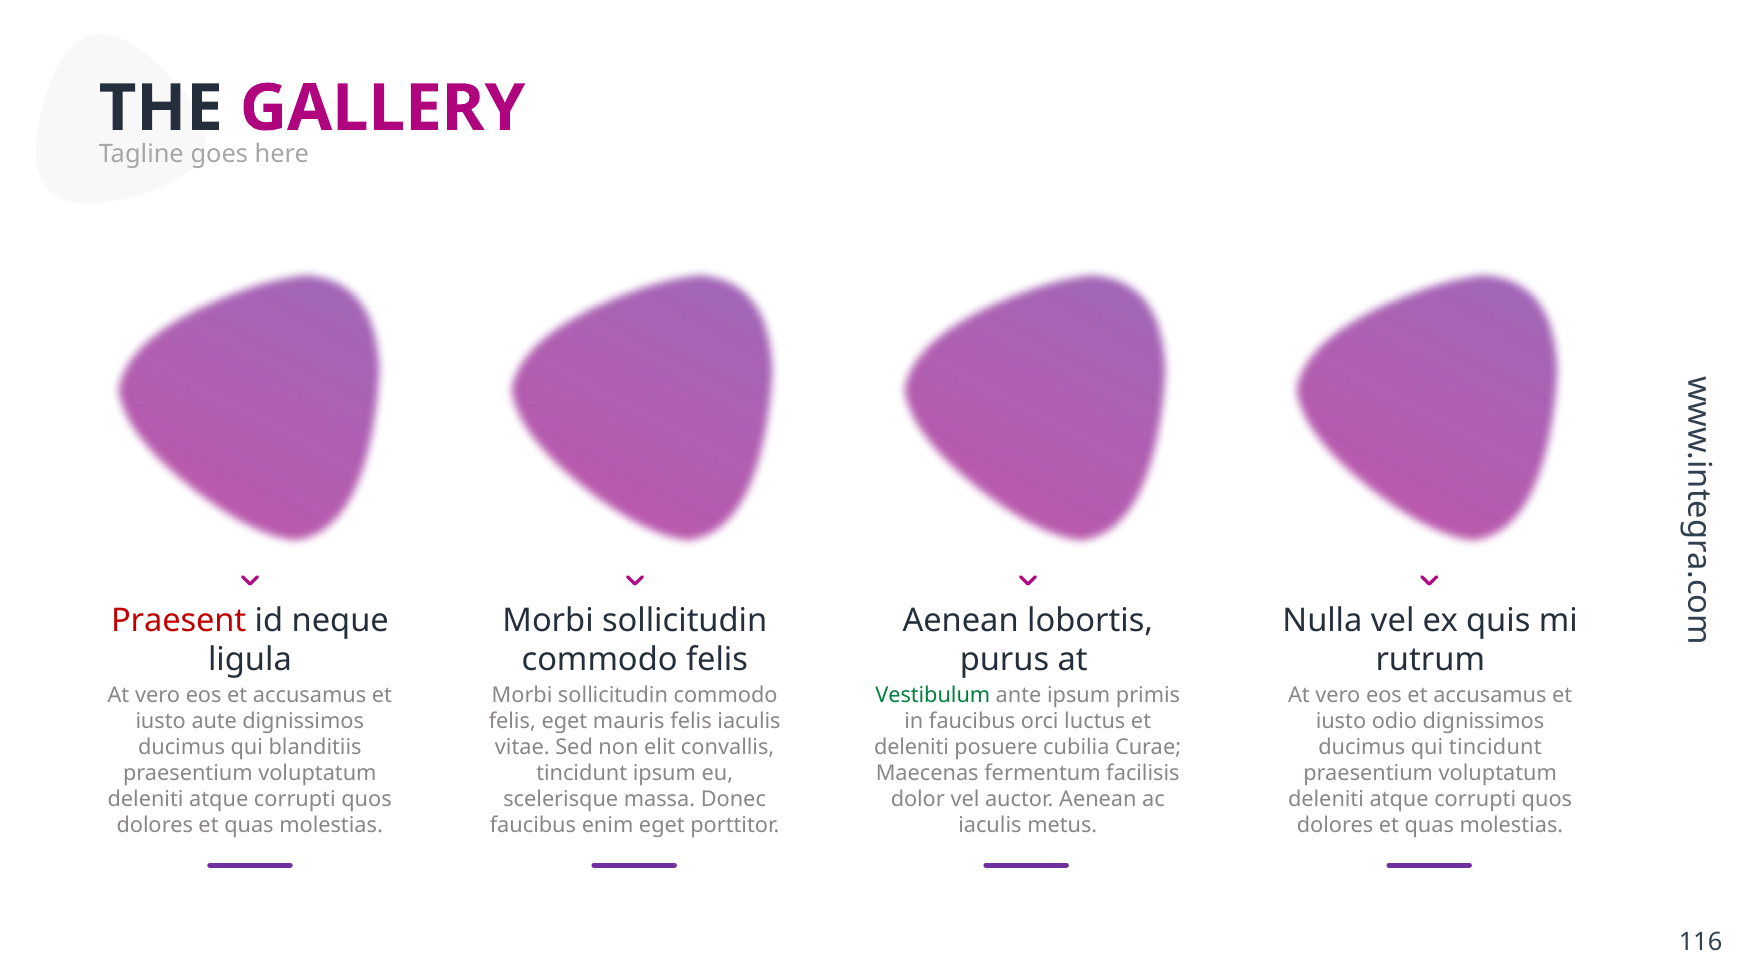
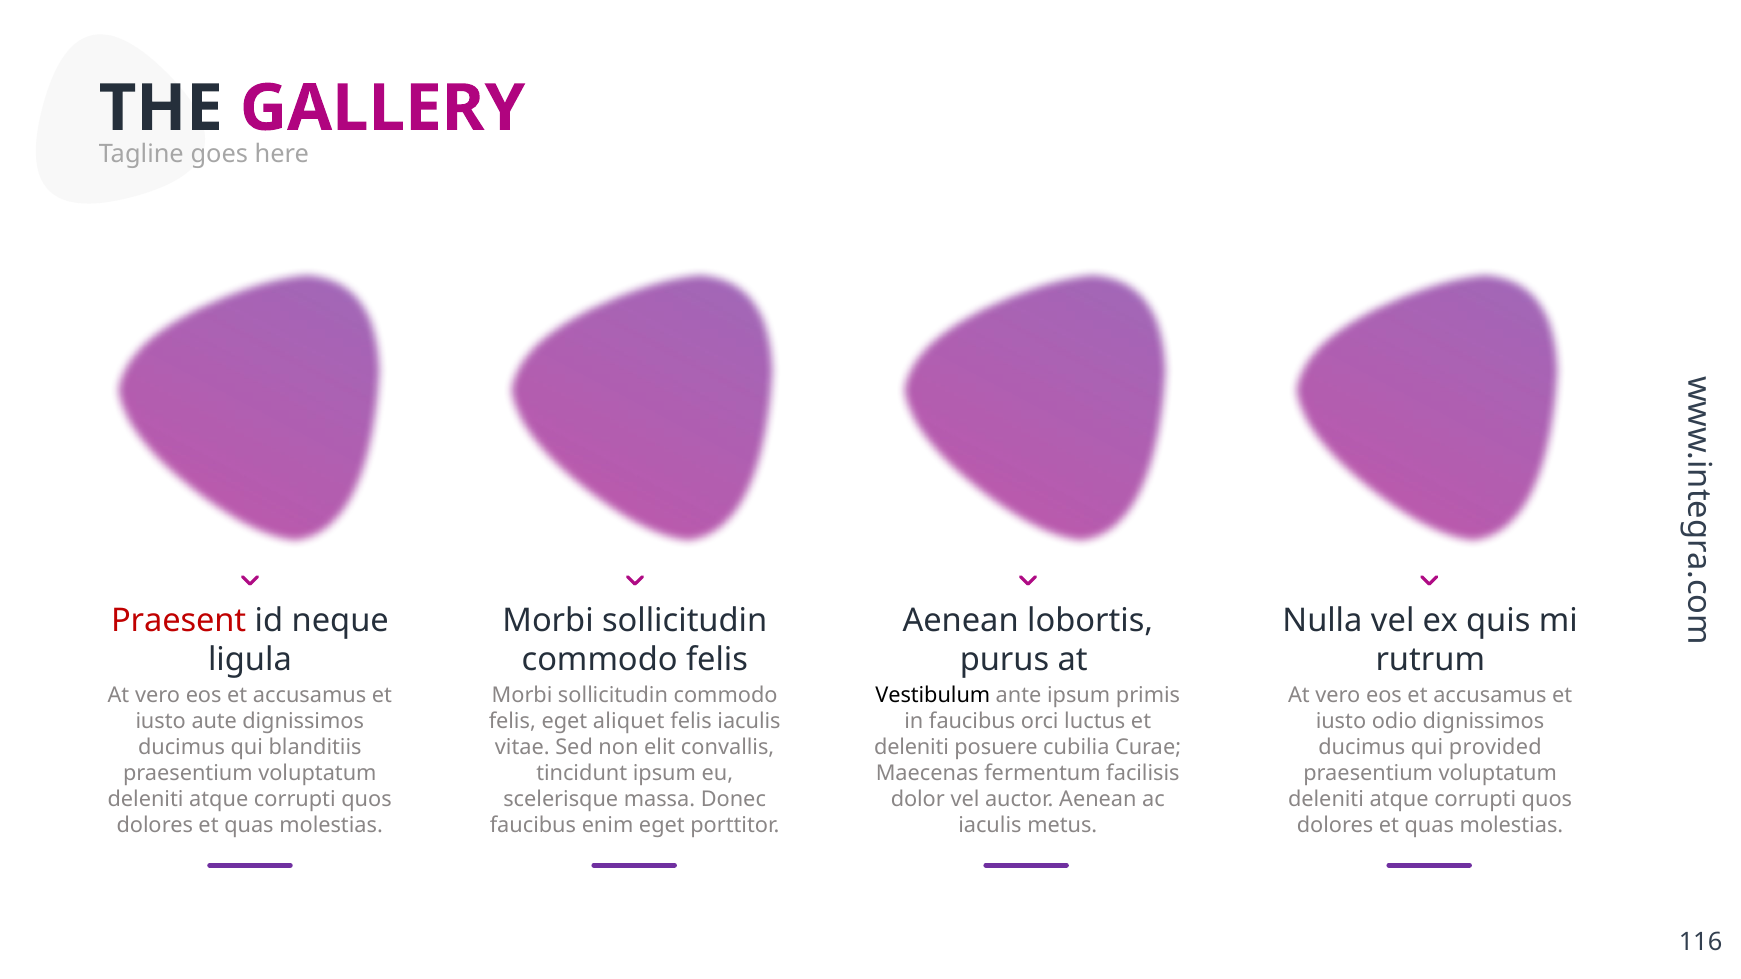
Vestibulum colour: green -> black (933, 695)
mauris: mauris -> aliquet (629, 721)
qui tincidunt: tincidunt -> provided (1495, 747)
